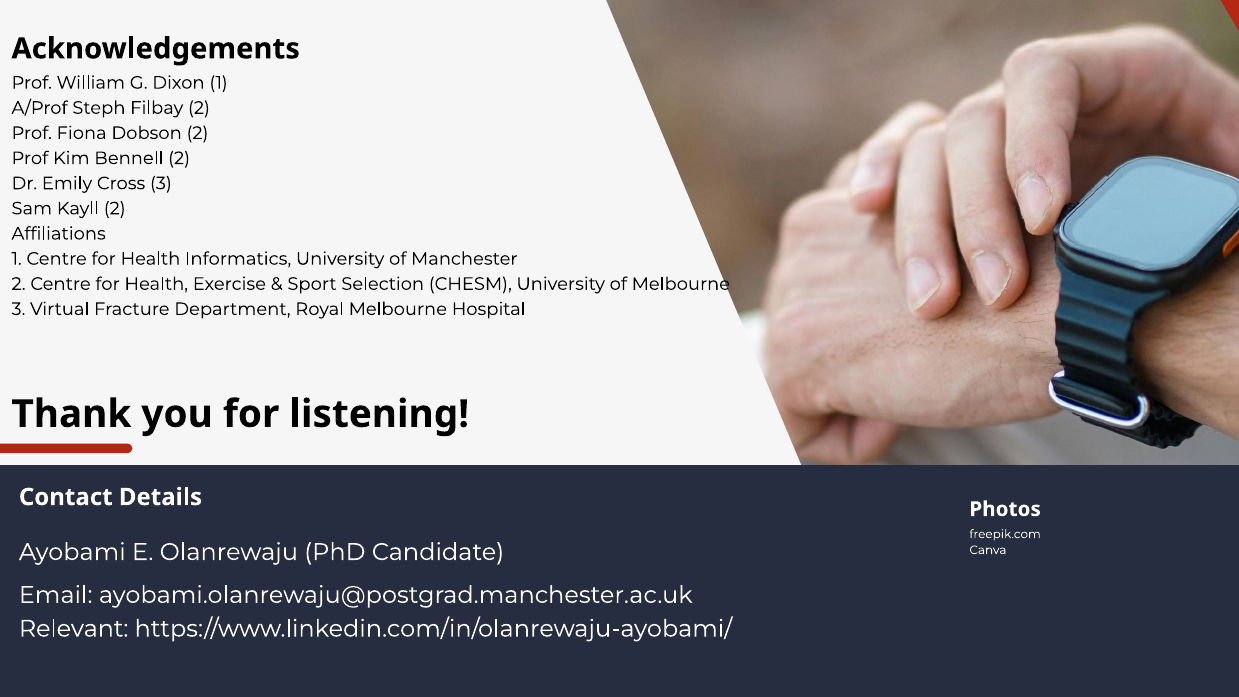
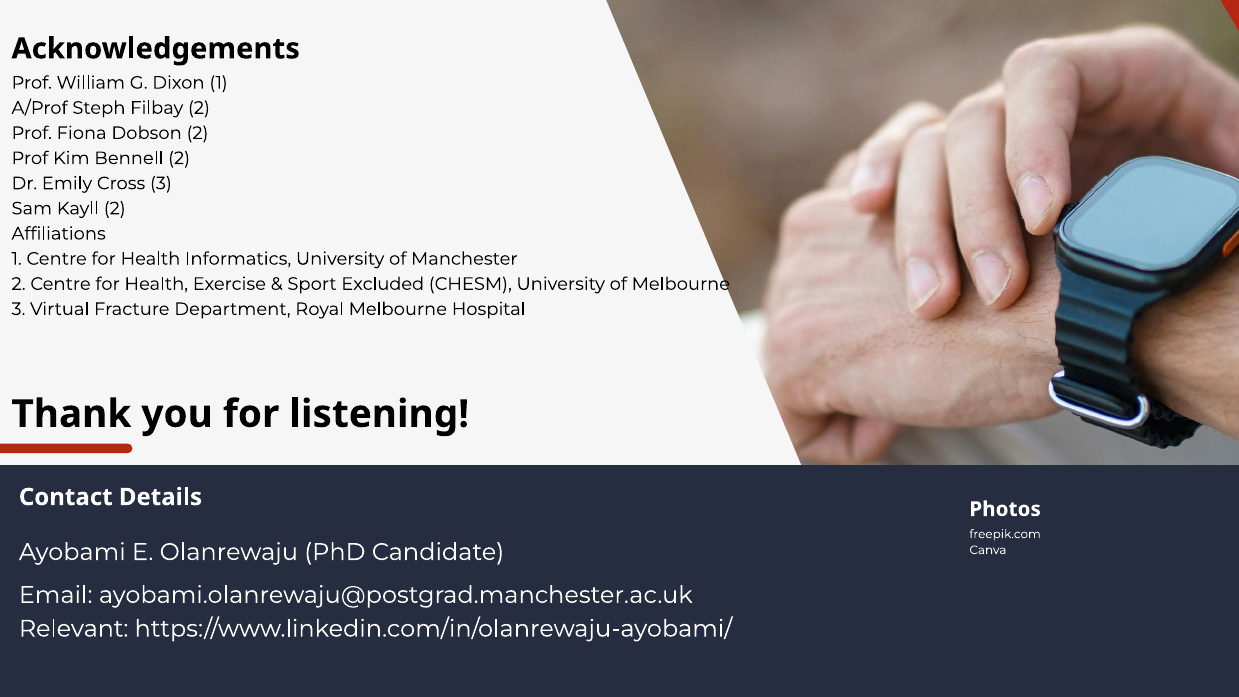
Selection: Selection -> Excluded (383, 284)
